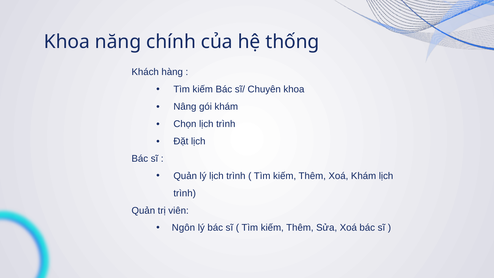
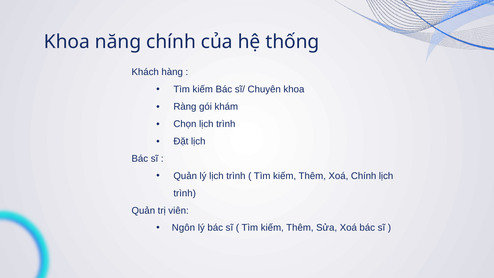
Nâng: Nâng -> Ràng (185, 107)
Xoá Khám: Khám -> Chính (364, 176)
